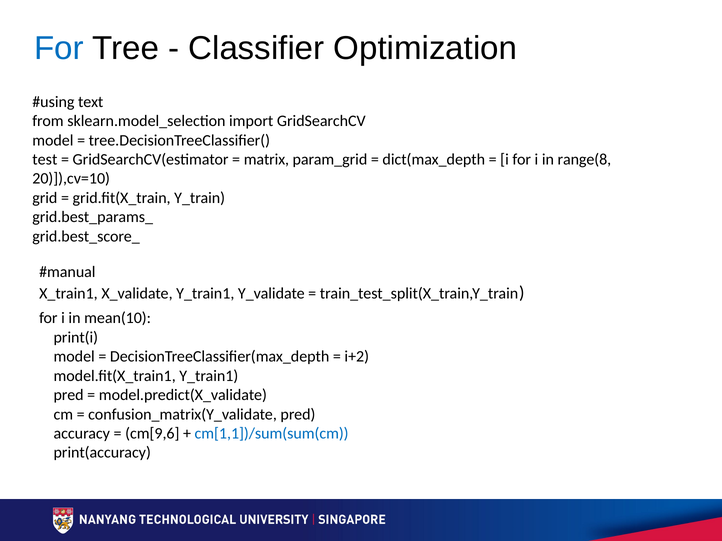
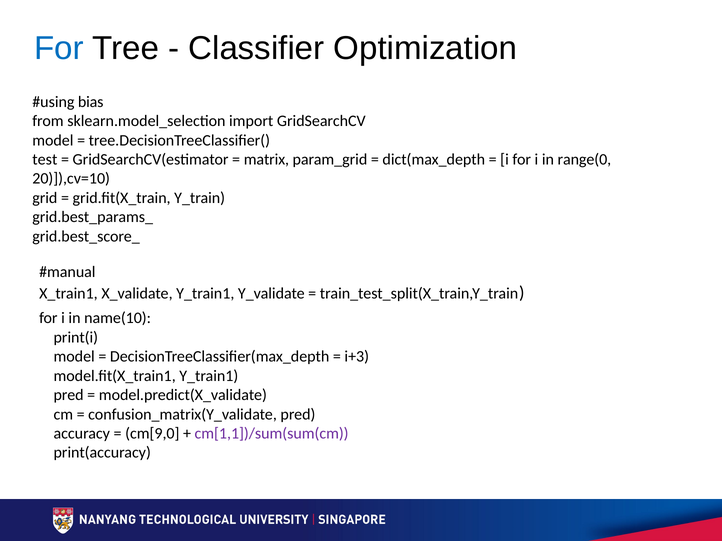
text: text -> bias (91, 102)
range(8: range(8 -> range(0 (584, 160)
mean(10: mean(10 -> name(10 (118, 318)
i+2: i+2 -> i+3 (357, 357)
cm[9,6: cm[9,6 -> cm[9,0 (152, 434)
cm[1,1])/sum(sum(cm colour: blue -> purple (272, 434)
